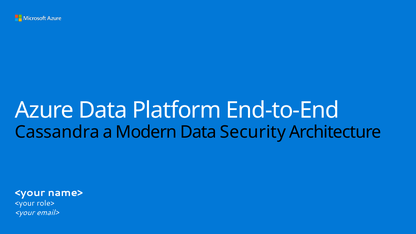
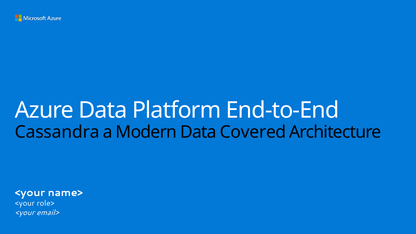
Security: Security -> Covered (253, 132)
